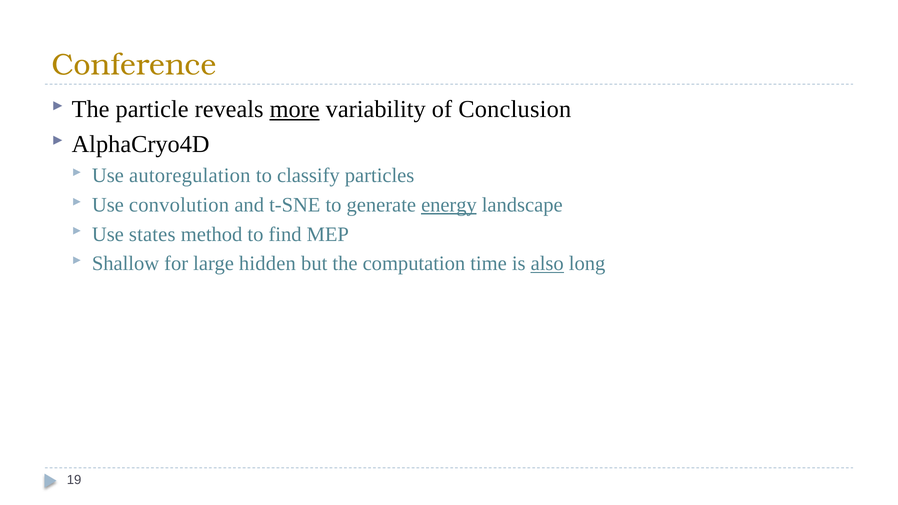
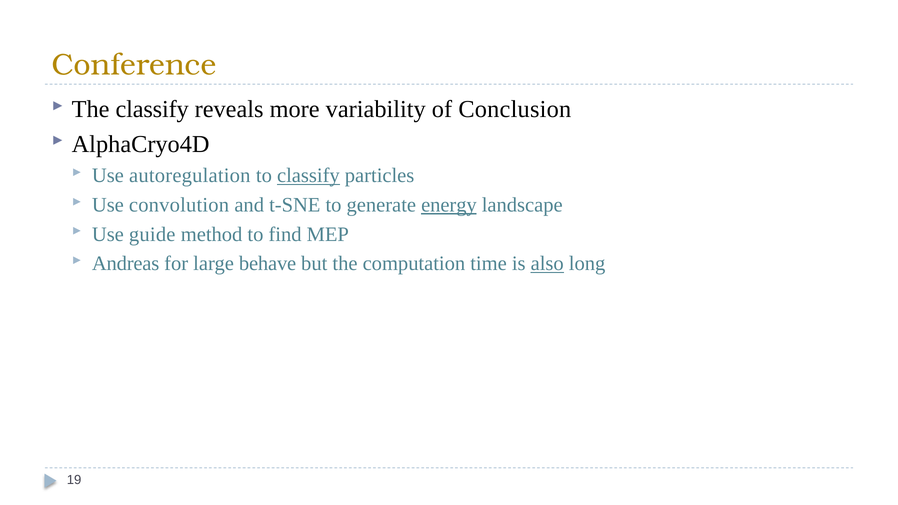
The particle: particle -> classify (152, 109)
more underline: present -> none (295, 109)
classify underline: none -> present (308, 176)
states: states -> guide (152, 234)
Shallow: Shallow -> Andreas (126, 264)
hidden: hidden -> behave (268, 264)
